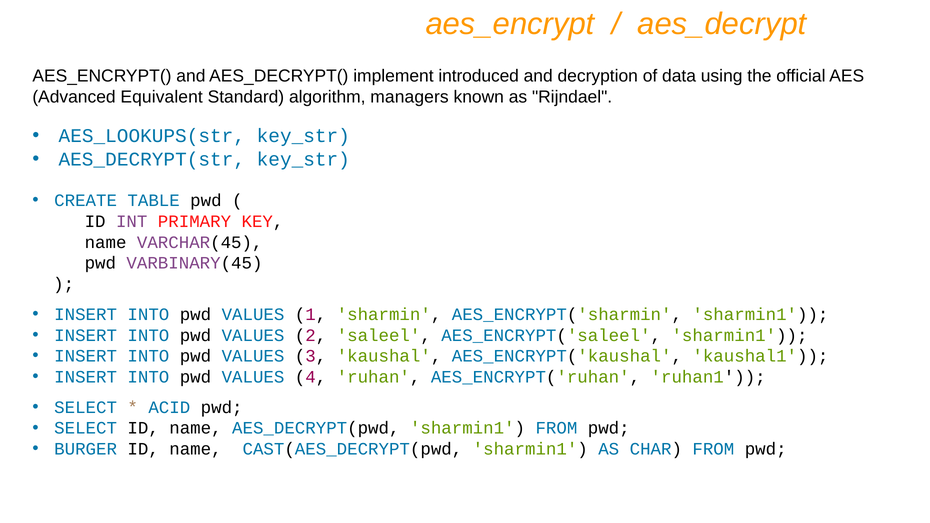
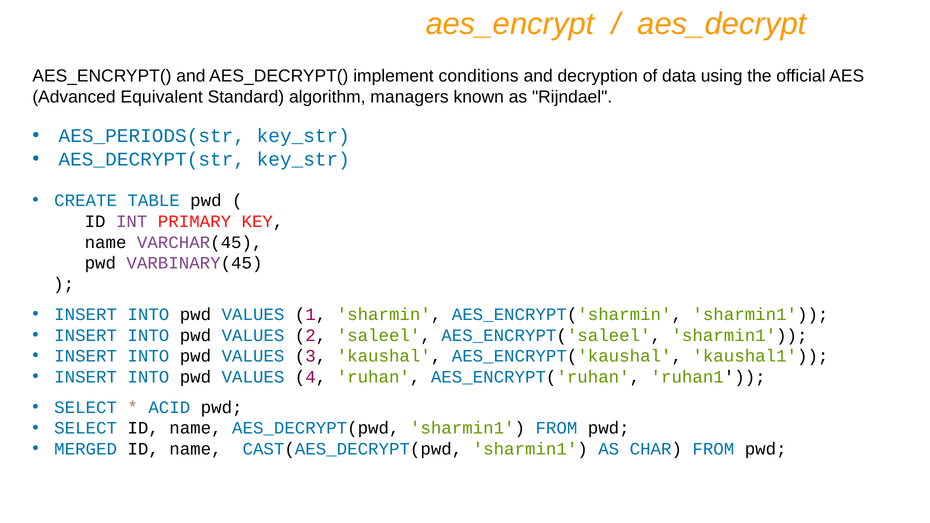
introduced: introduced -> conditions (479, 76)
AES_LOOKUPS(str: AES_LOOKUPS(str -> AES_PERIODS(str (152, 136)
BURGER: BURGER -> MERGED (86, 449)
